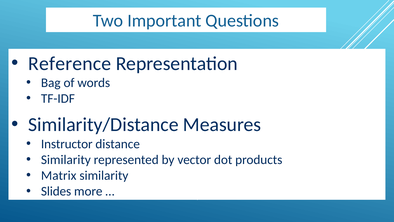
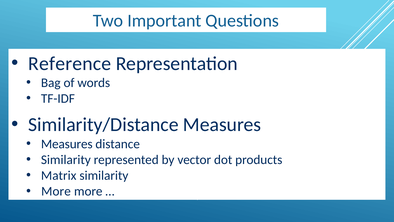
Instructor: Instructor -> Measures (67, 144)
Slides: Slides -> More (56, 191)
